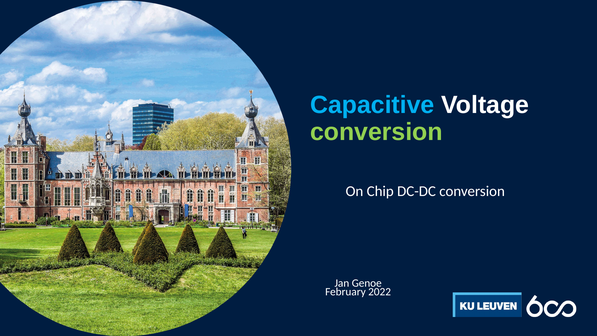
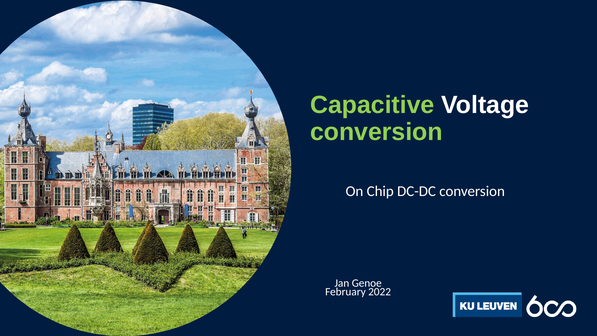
Capacitive colour: light blue -> light green (372, 105)
